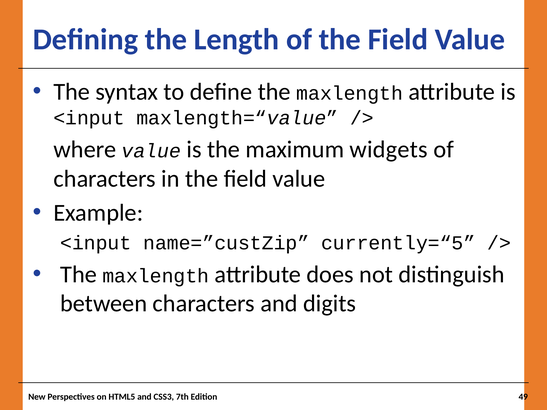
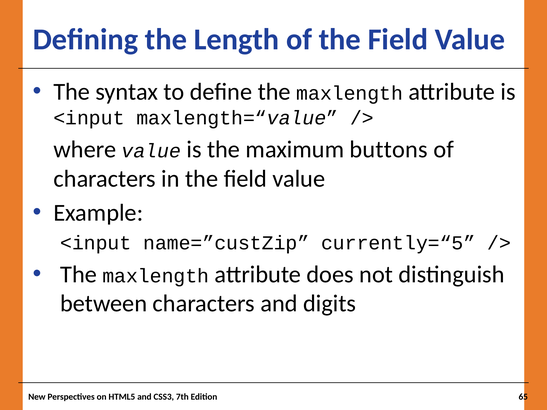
widgets: widgets -> buttons (389, 150)
49: 49 -> 65 (523, 397)
